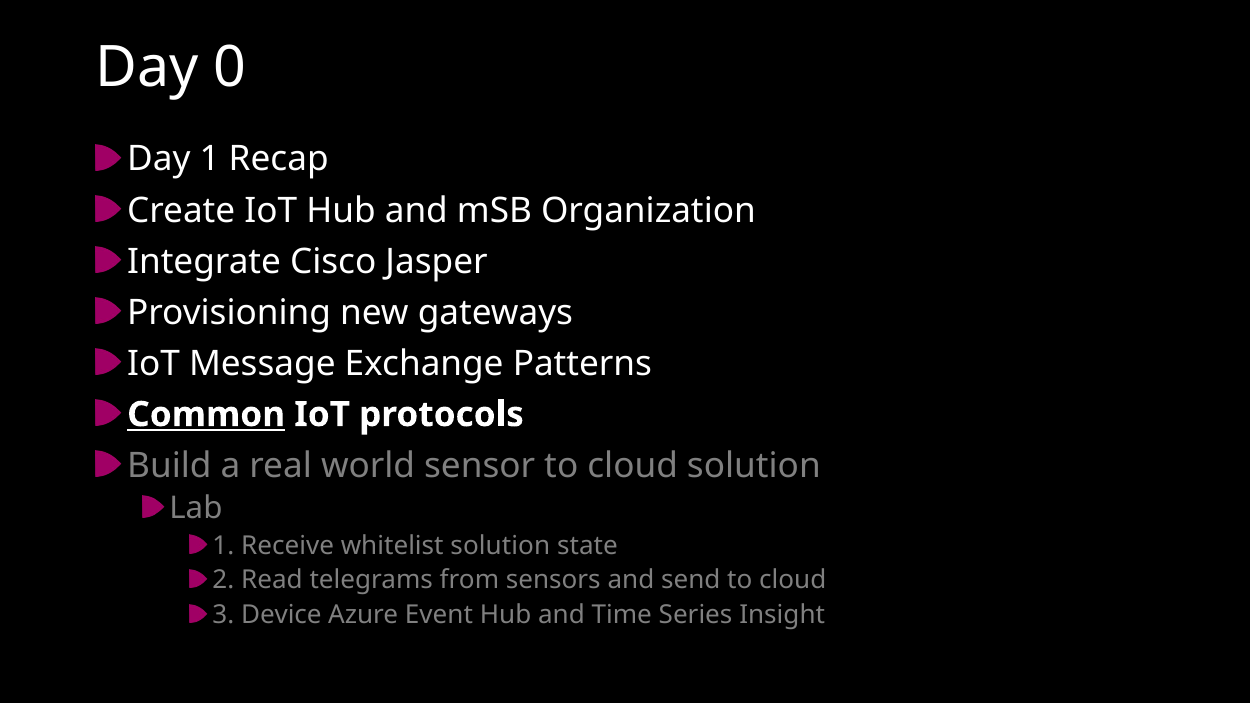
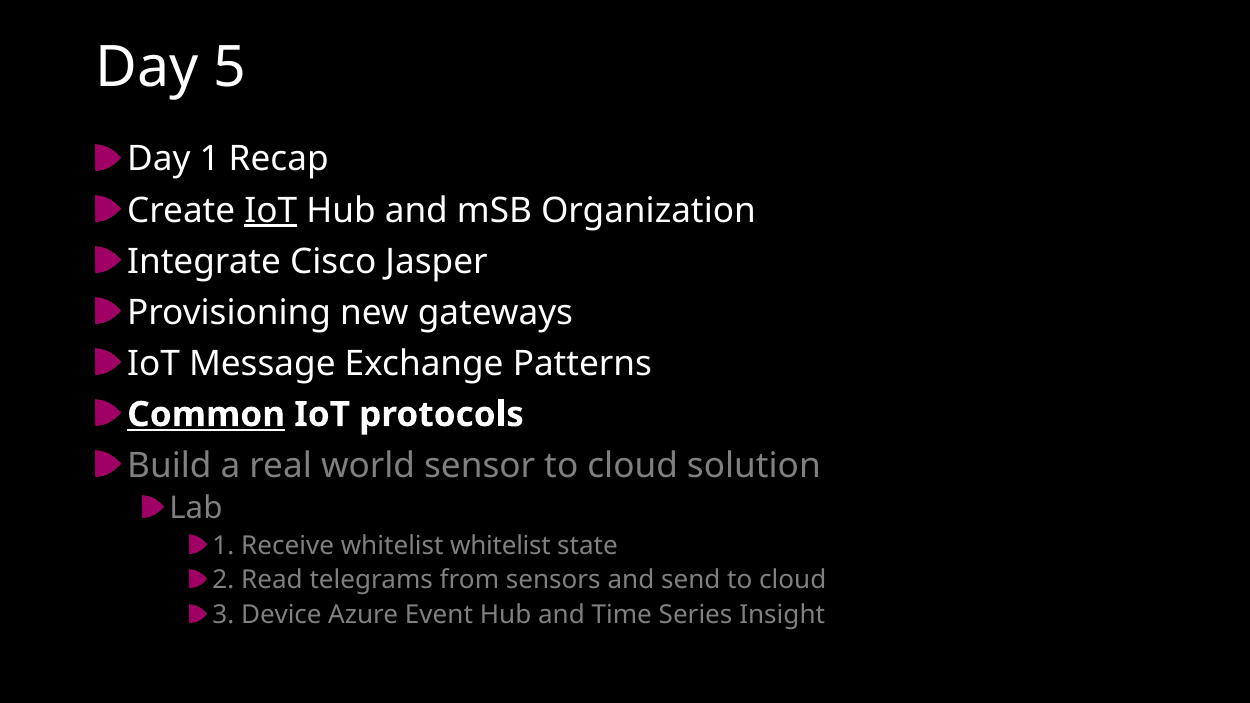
0: 0 -> 5 (230, 68)
IoT underline: none -> present (271, 210)
whitelist solution: solution -> whitelist (500, 546)
